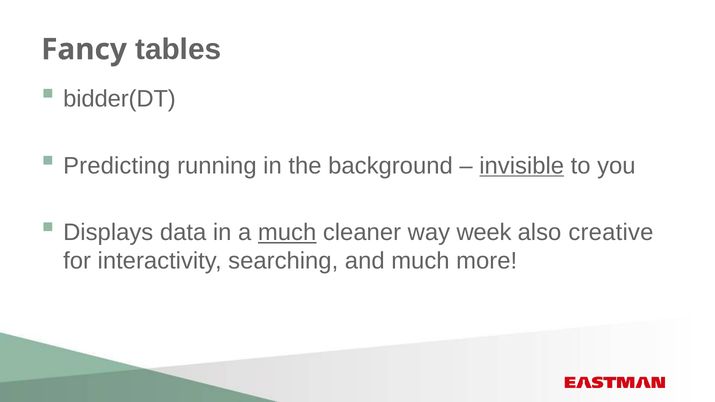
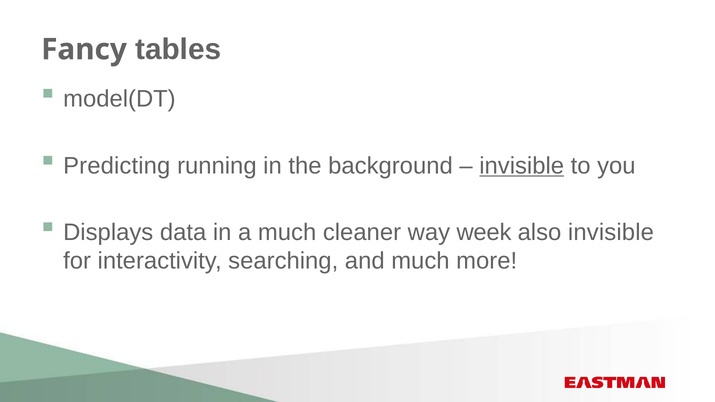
bidder(DT: bidder(DT -> model(DT (119, 99)
much underline: present -> none (287, 233)
also creative: creative -> invisible (611, 233)
